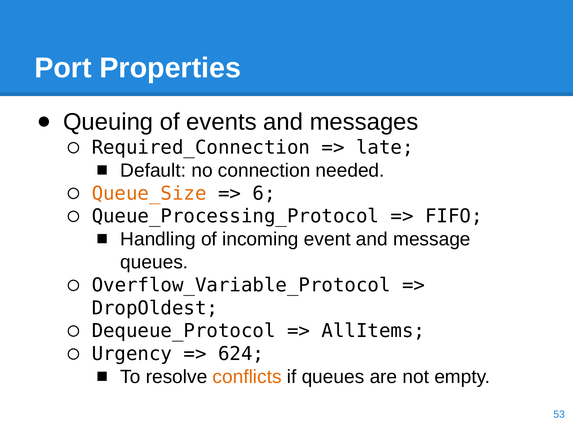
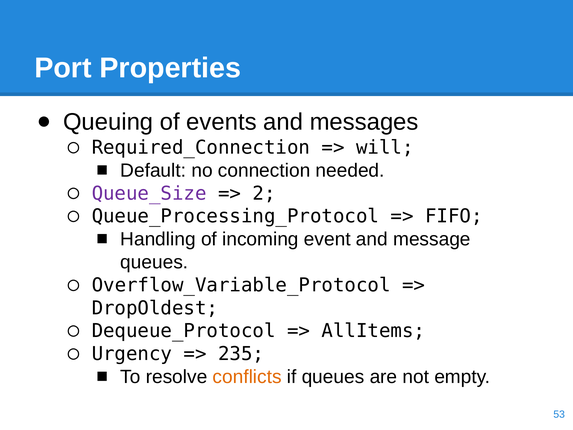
late: late -> will (385, 147)
Queue_Size colour: orange -> purple (149, 193)
6: 6 -> 2 (264, 193)
624: 624 -> 235 (241, 354)
